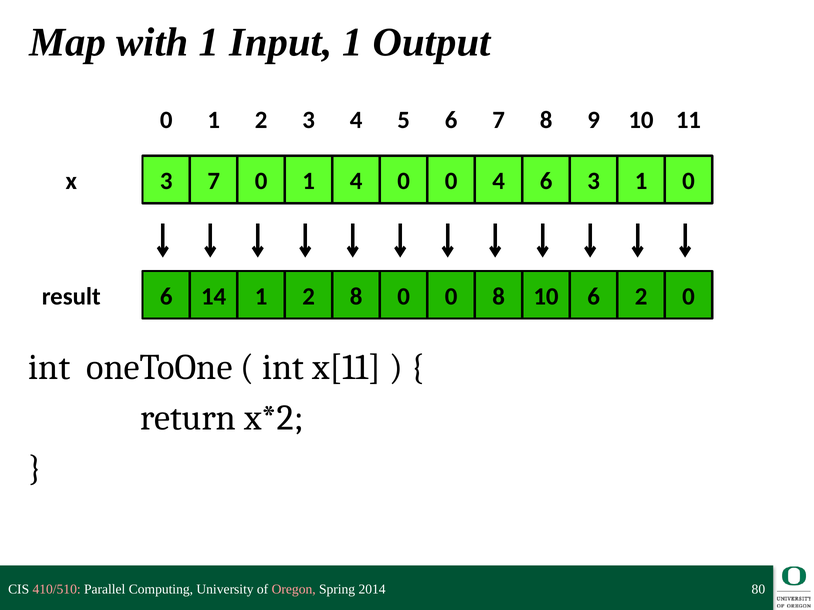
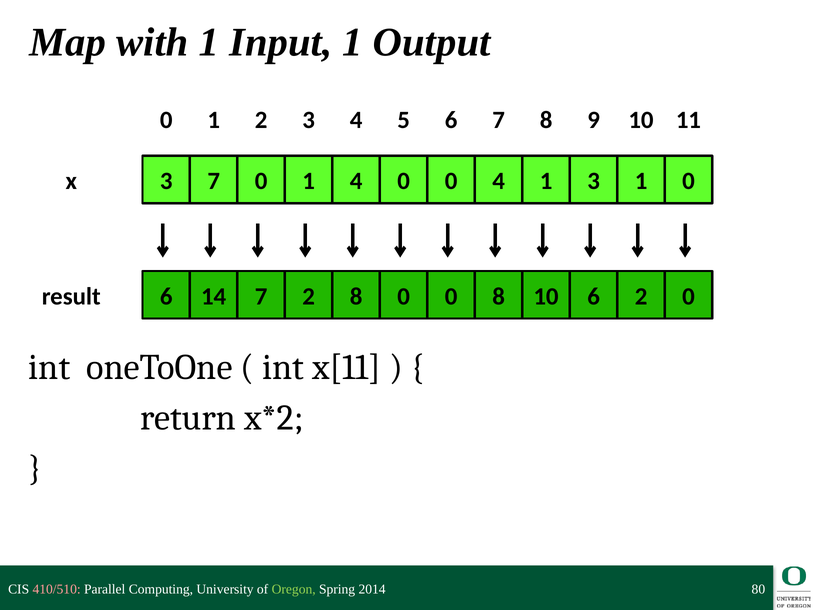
4 6: 6 -> 1 (546, 181)
14 1: 1 -> 7 (261, 297)
Oregon colour: pink -> light green (294, 590)
